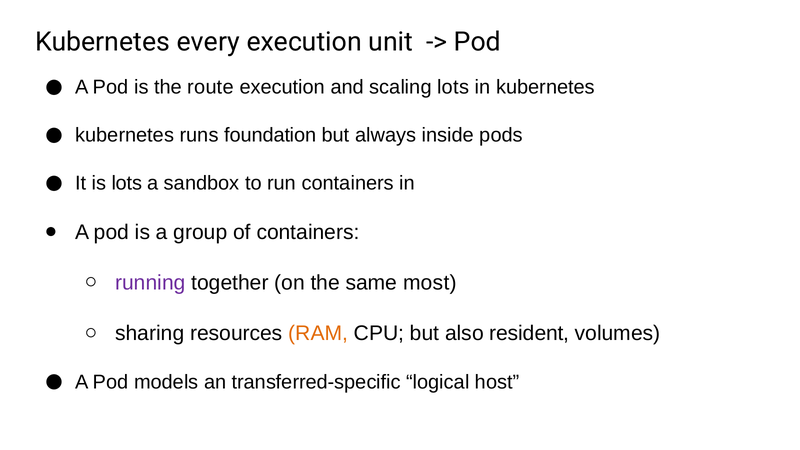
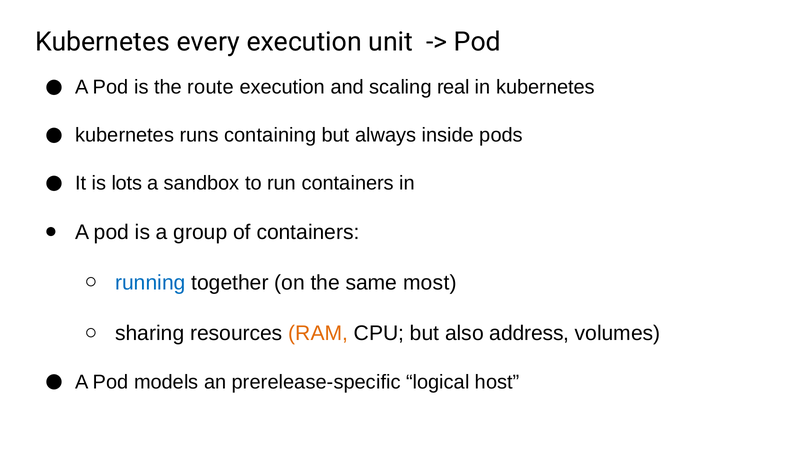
scaling lots: lots -> real (453, 87)
foundation: foundation -> containing (270, 135)
running colour: purple -> blue (150, 283)
resident: resident -> address (529, 333)
transferred-specific: transferred-specific -> prerelease-specific (316, 382)
